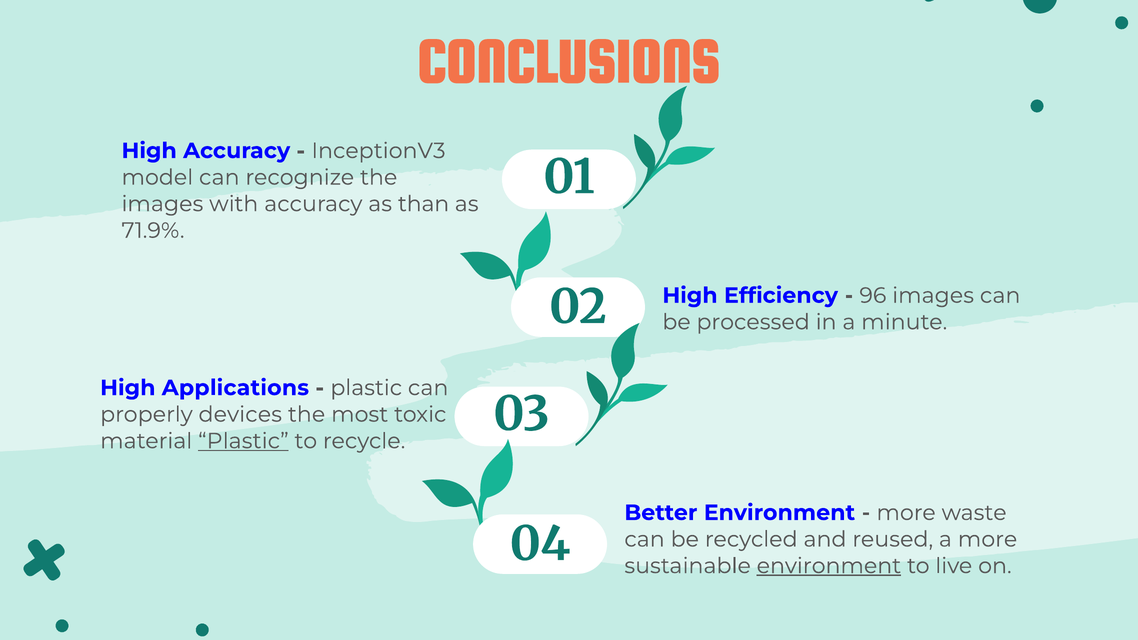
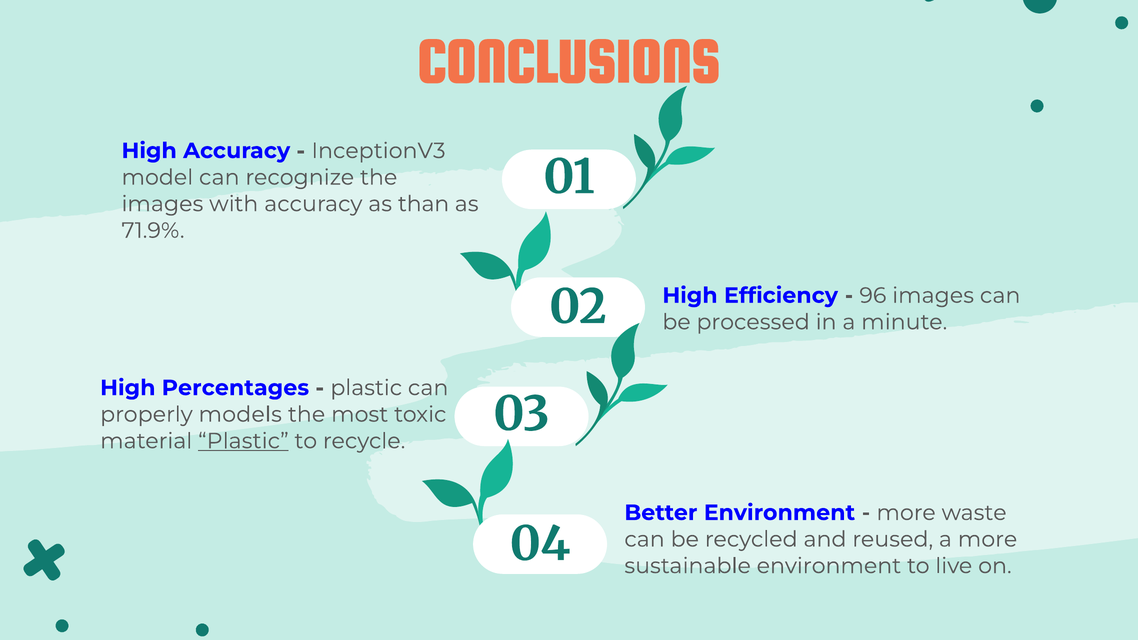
Applications: Applications -> Percentages (235, 388)
devices: devices -> models (240, 415)
environment underline: present -> none (829, 566)
